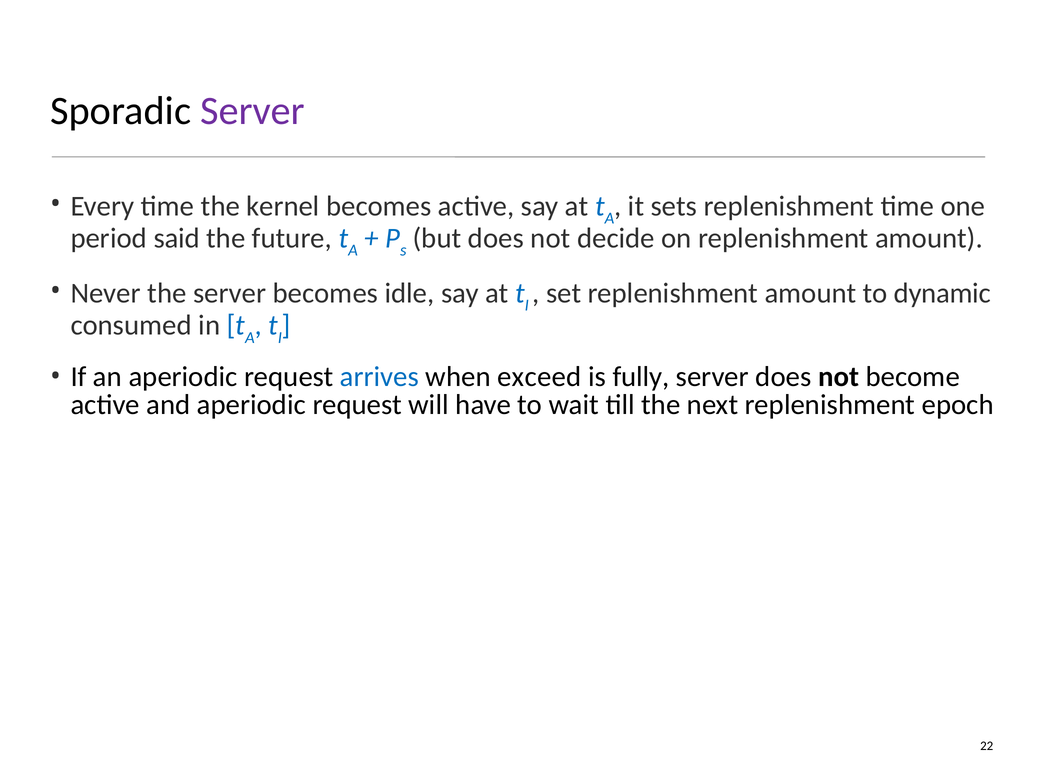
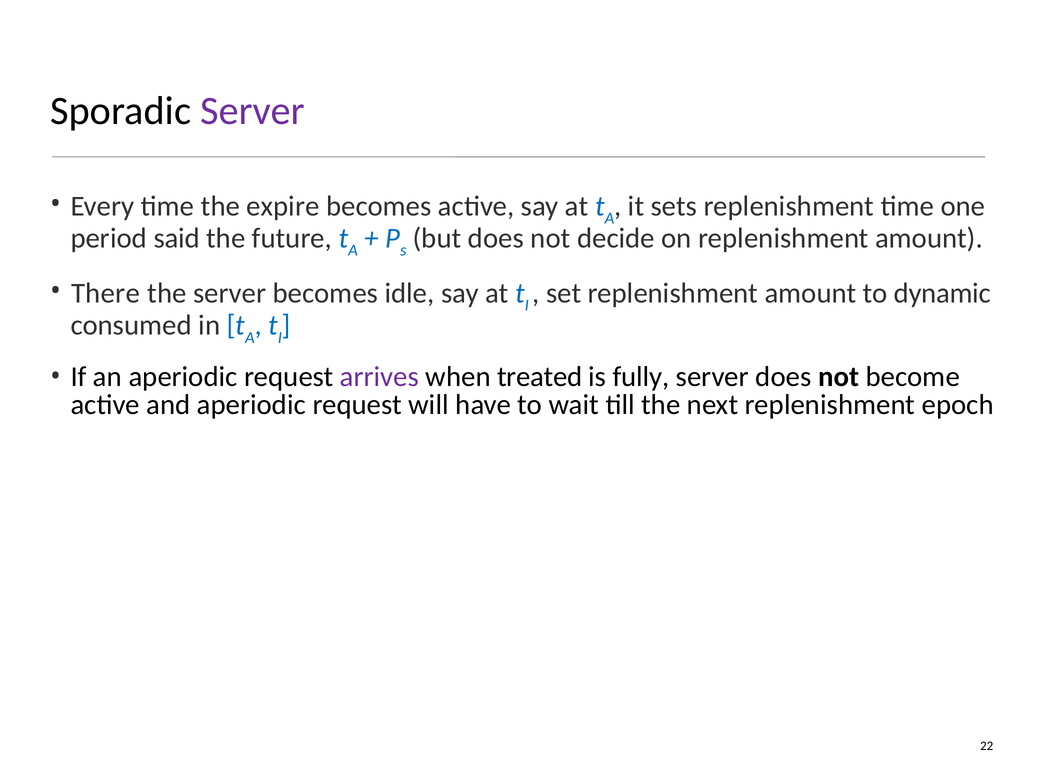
kernel: kernel -> expire (283, 206)
Never: Never -> There (106, 294)
arrives colour: blue -> purple (379, 377)
exceed: exceed -> treated (540, 377)
